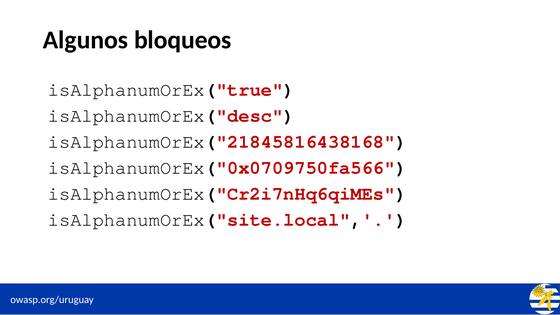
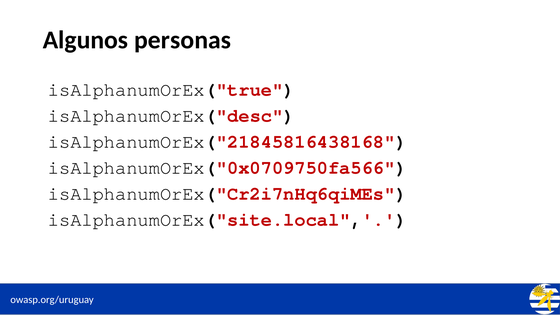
bloqueos: bloqueos -> personas (183, 40)
